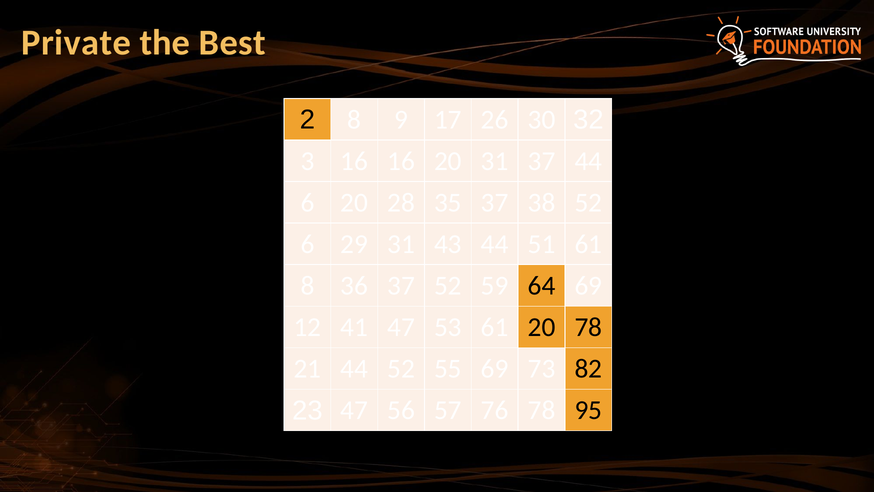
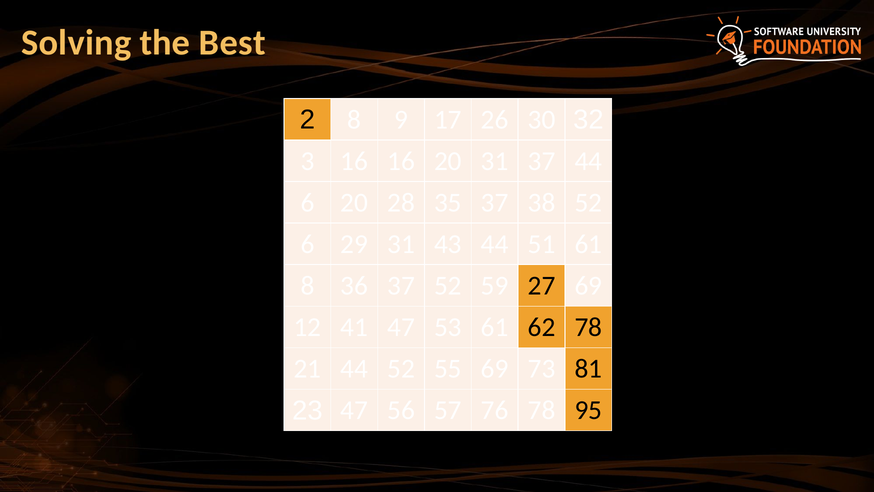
Private: Private -> Solving (76, 43)
64: 64 -> 27 (542, 286)
61 20: 20 -> 62 (542, 327)
82: 82 -> 81 (588, 369)
